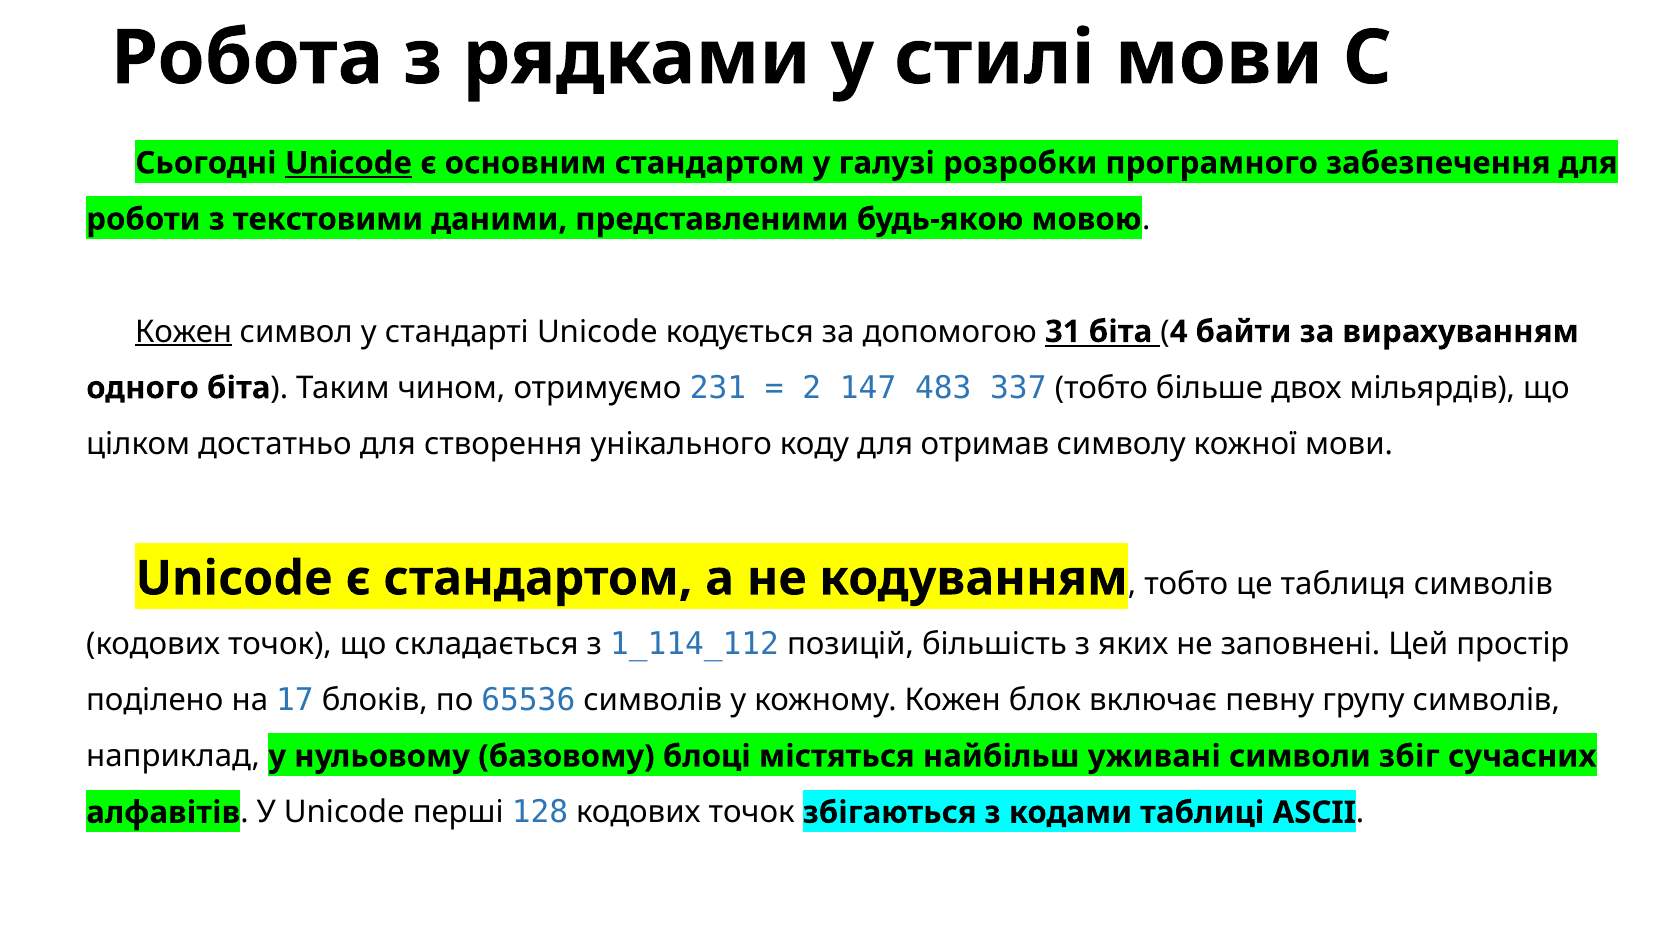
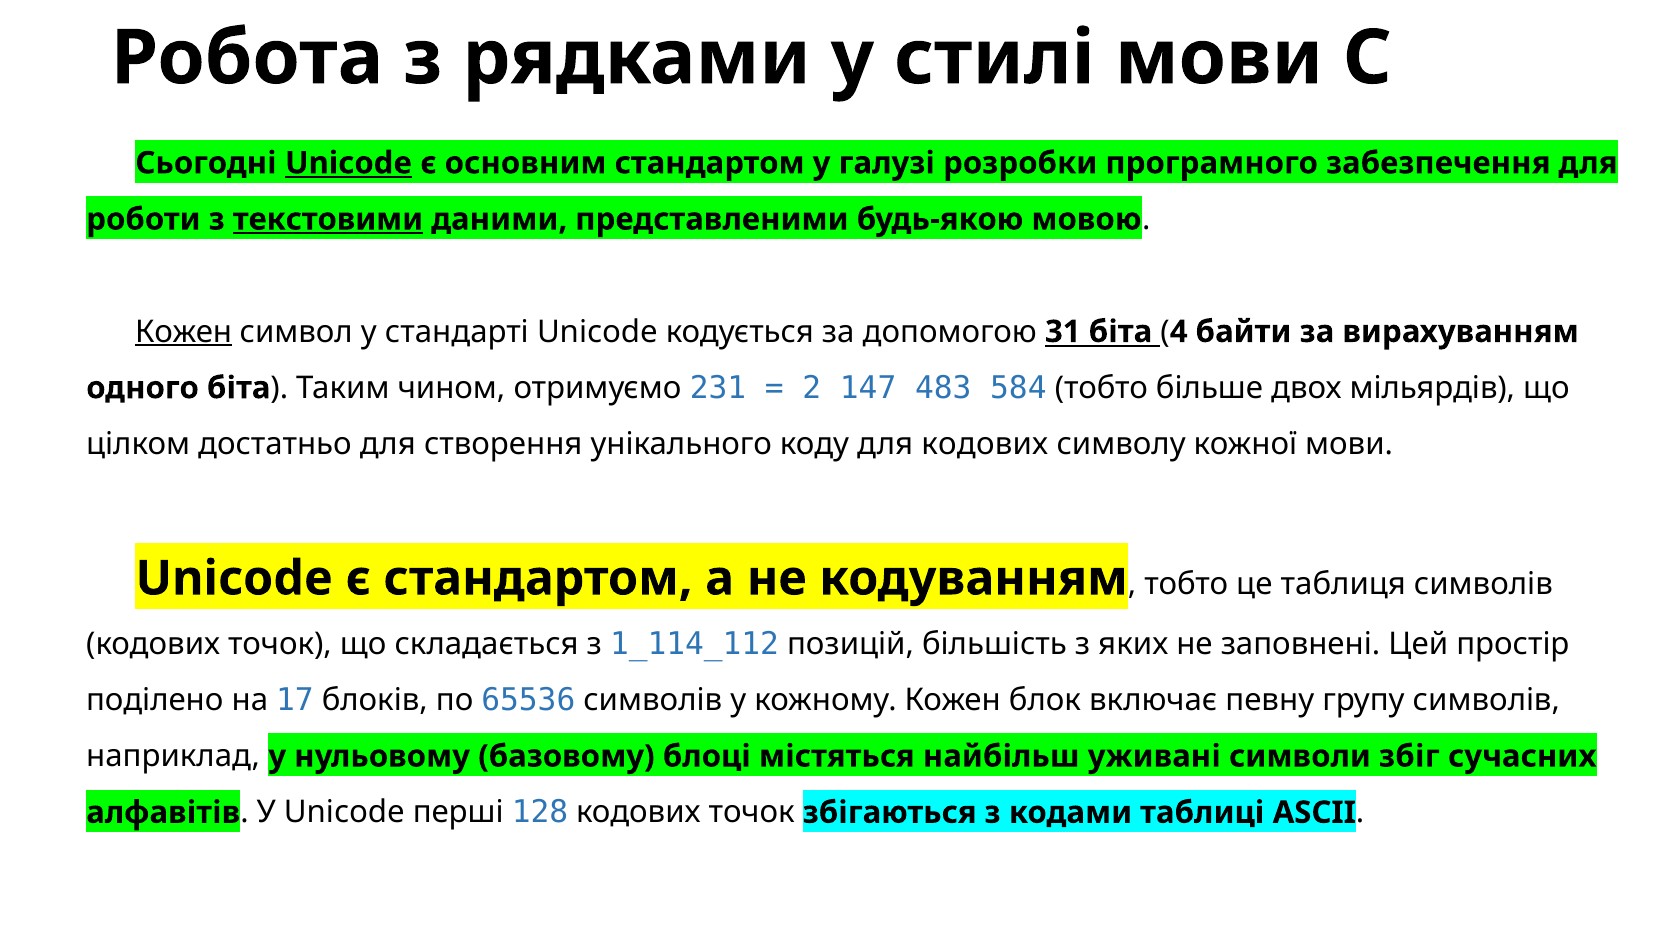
текстовими underline: none -> present (328, 219)
337: 337 -> 584 (1018, 388)
для отримав: отримав -> кодових (985, 444)
